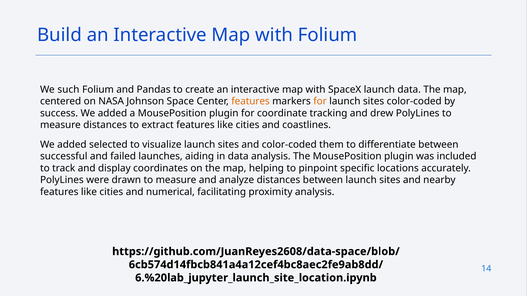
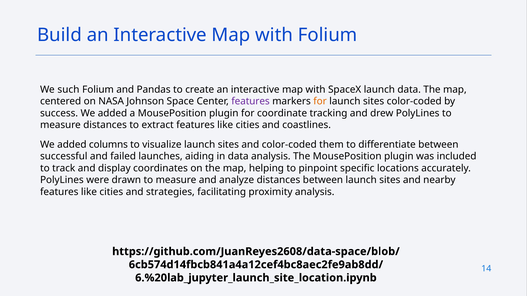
features colour: orange -> purple (251, 101)
selected: selected -> columns (108, 145)
numerical: numerical -> strategies (170, 192)
